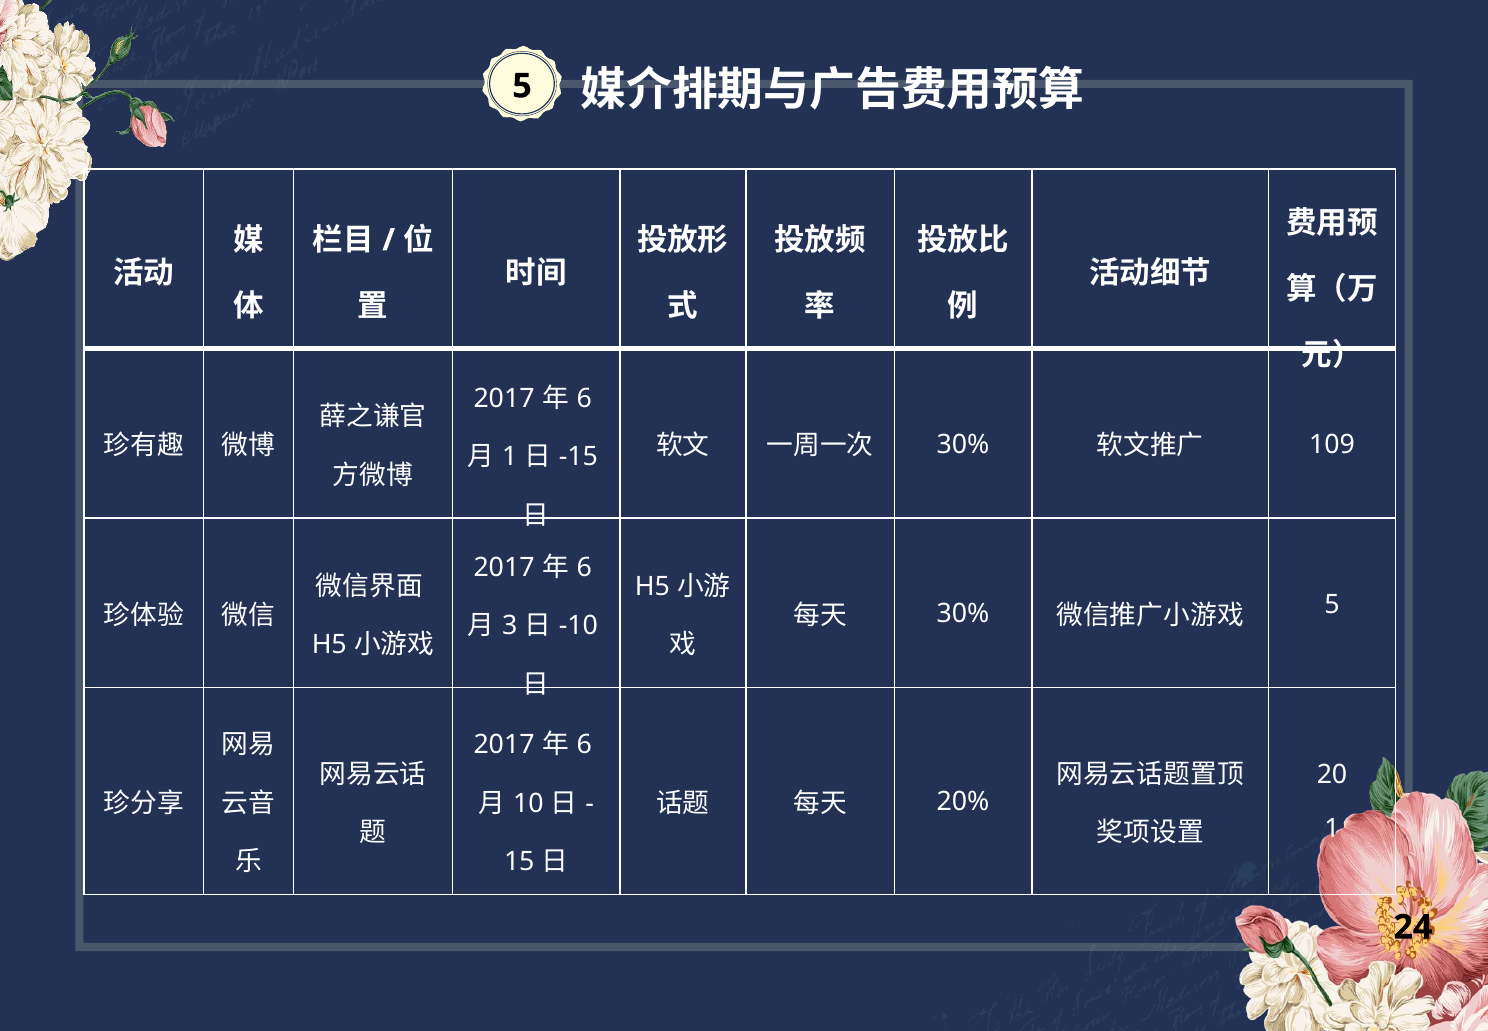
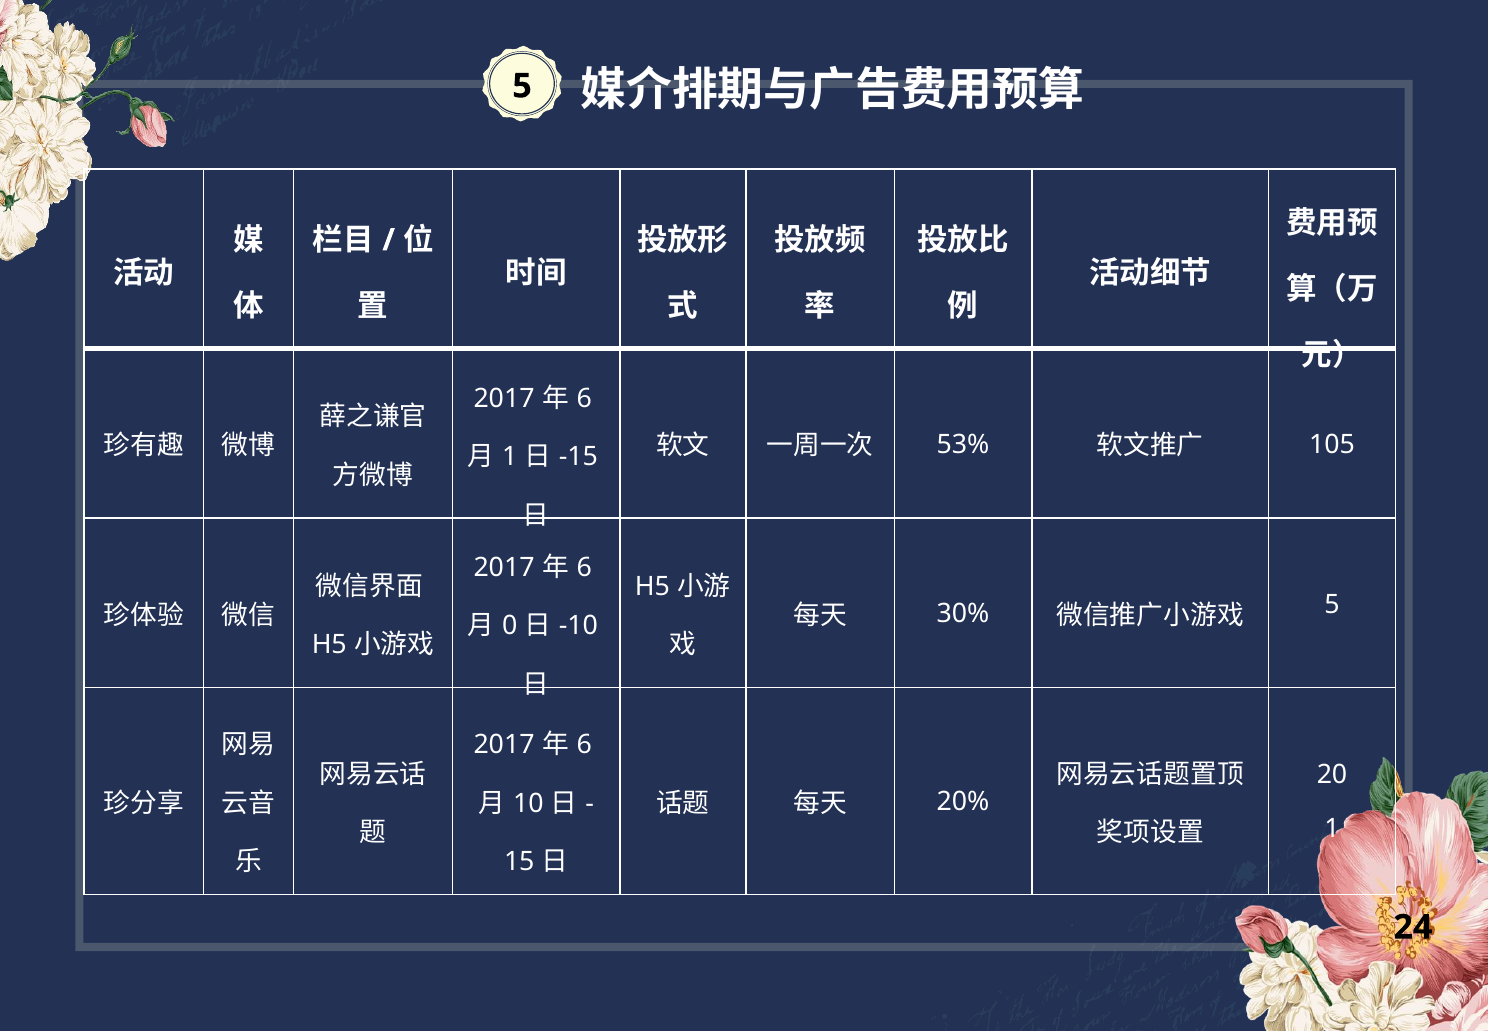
30%: 30% -> 53% (963, 444)
109: 109 -> 105 (1332, 444)
3: 3 -> 0 (510, 626)
